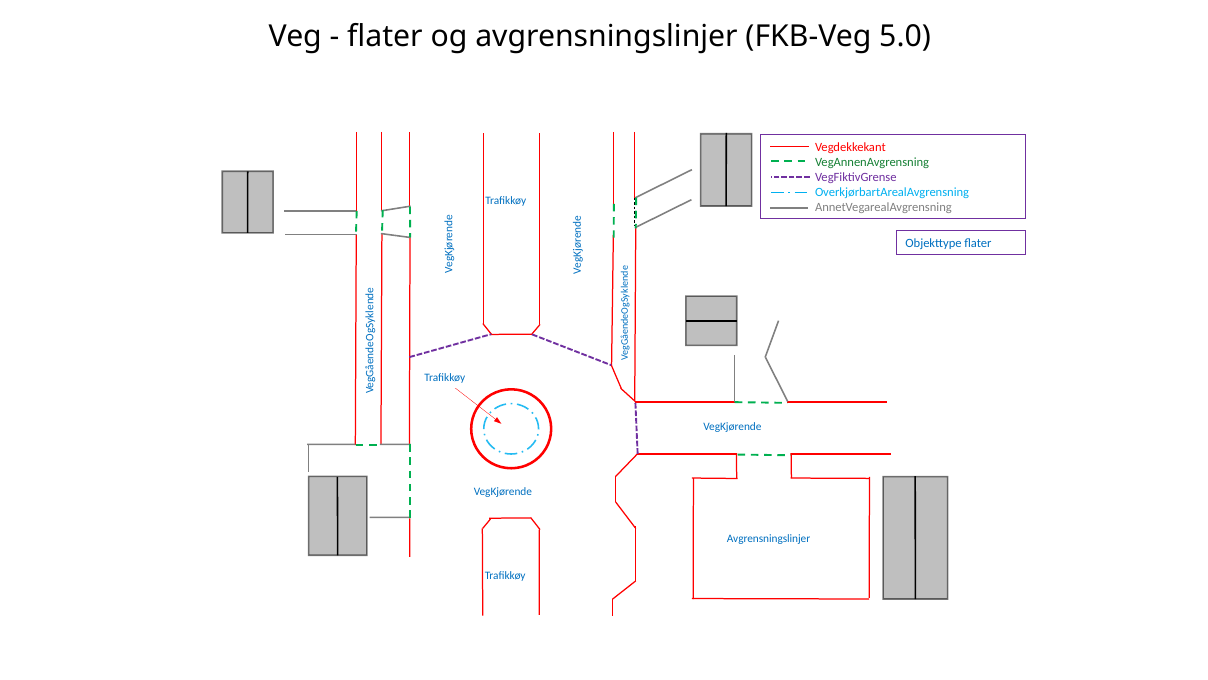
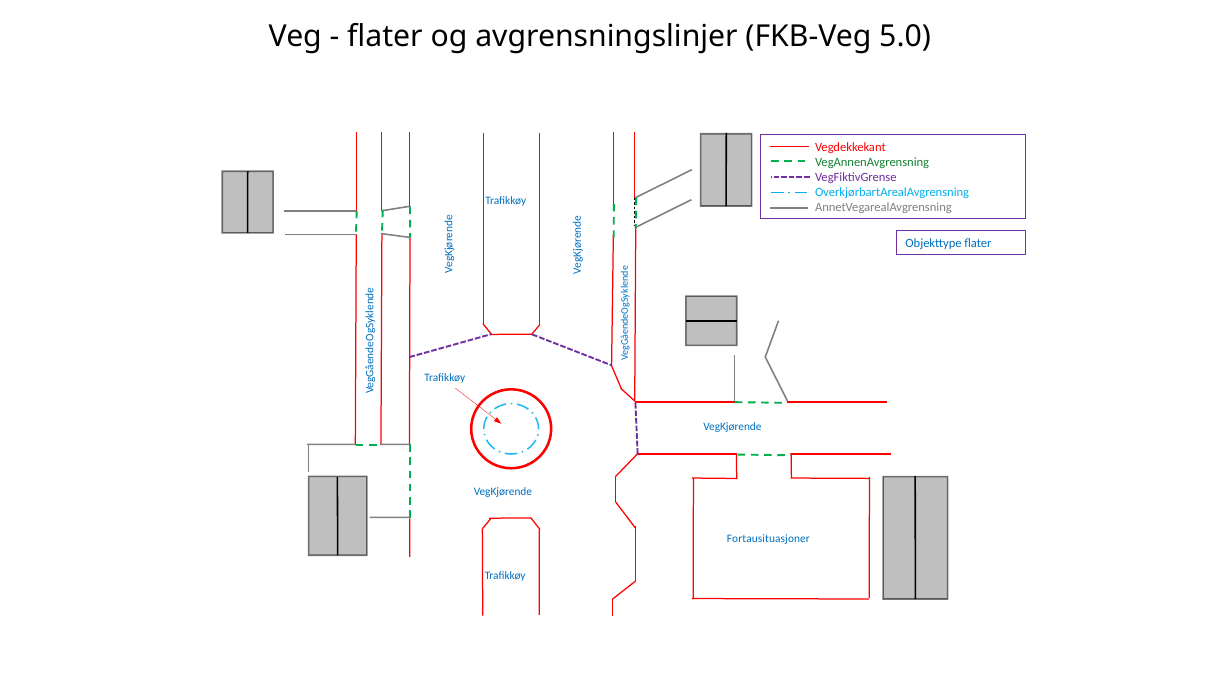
Avgrensningslinjer: Avgrensningslinjer -> Fortausituasjoner (768, 539)
